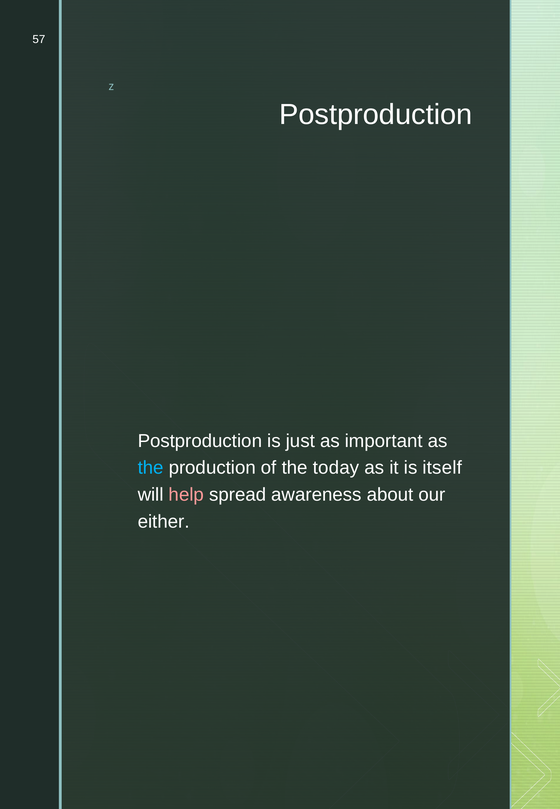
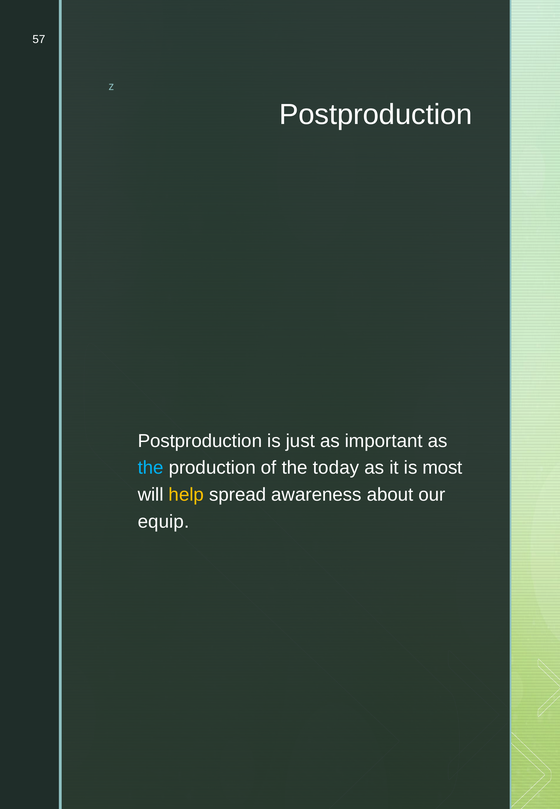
itself: itself -> most (442, 468)
help colour: pink -> yellow (186, 495)
either: either -> equip (164, 522)
